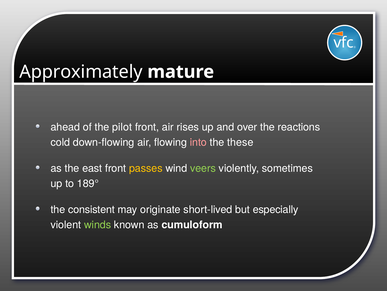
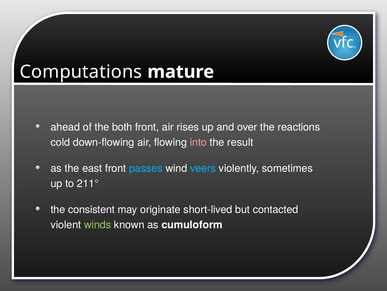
Approximately: Approximately -> Computations (81, 72)
pilot: pilot -> both (122, 127)
these: these -> result (240, 142)
passes colour: yellow -> light blue (146, 168)
veers colour: light green -> light blue (203, 168)
189°: 189° -> 211° (88, 183)
especially: especially -> contacted (276, 209)
